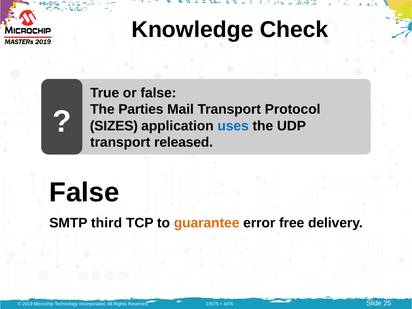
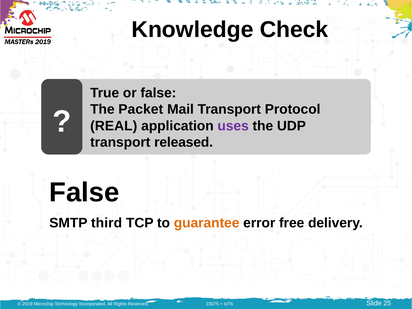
Parties: Parties -> Packet (141, 109)
SIZES: SIZES -> REAL (114, 126)
uses colour: blue -> purple (233, 126)
